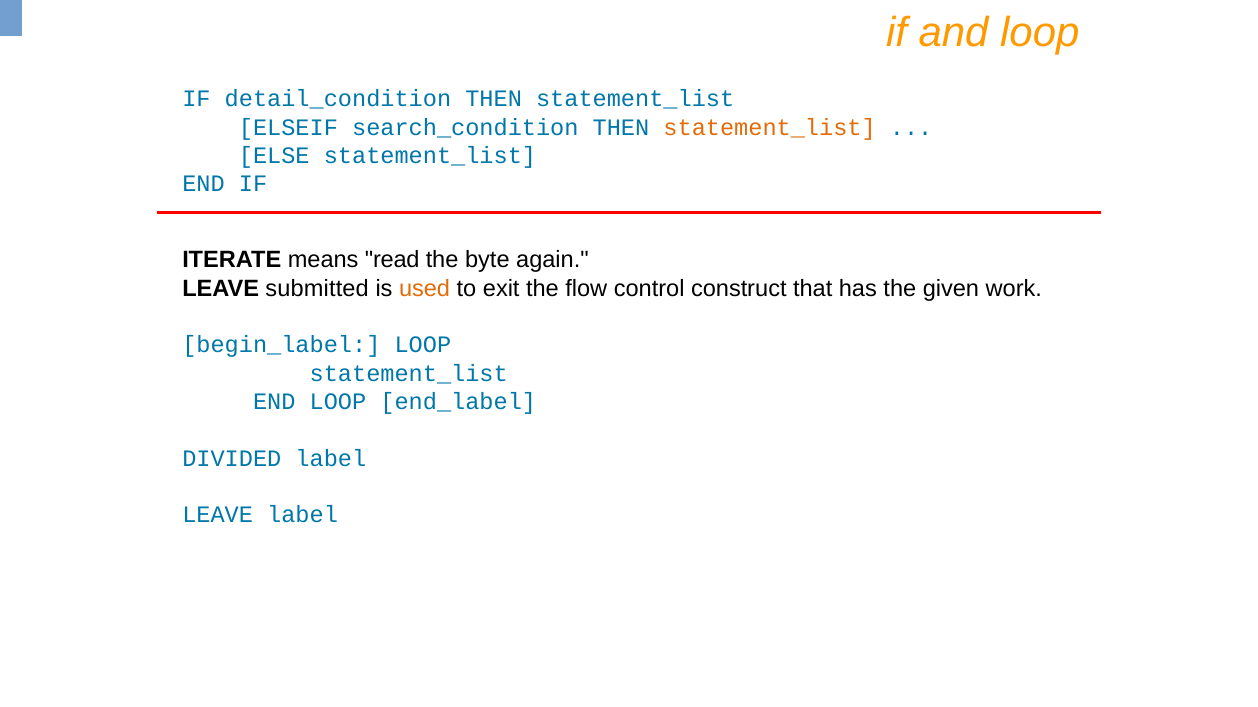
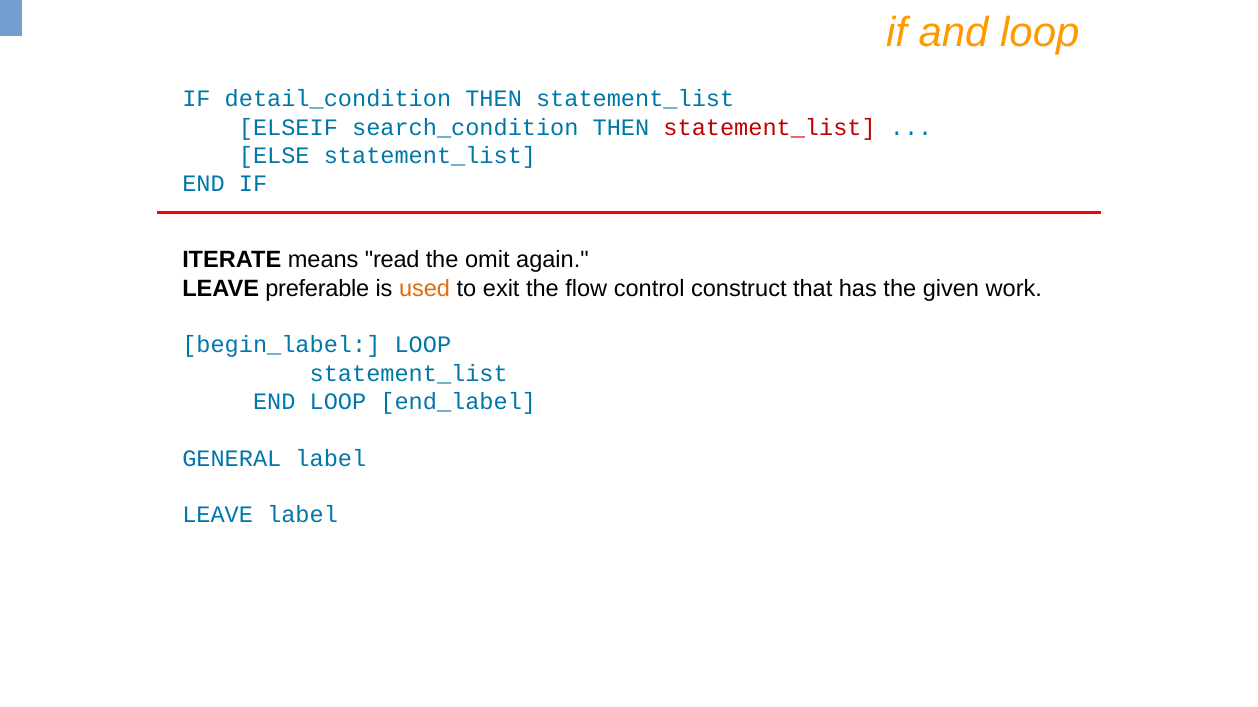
statement_list colour: orange -> red (770, 127)
byte: byte -> omit (487, 260)
submitted: submitted -> preferable (317, 289)
DIVIDED: DIVIDED -> GENERAL (232, 459)
